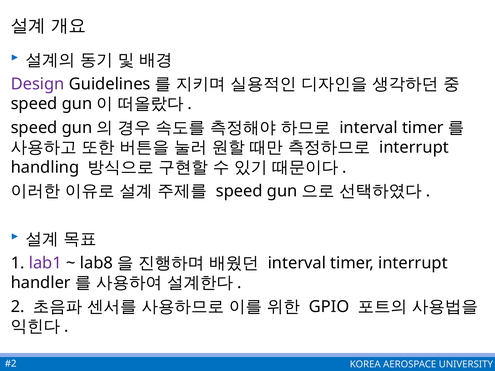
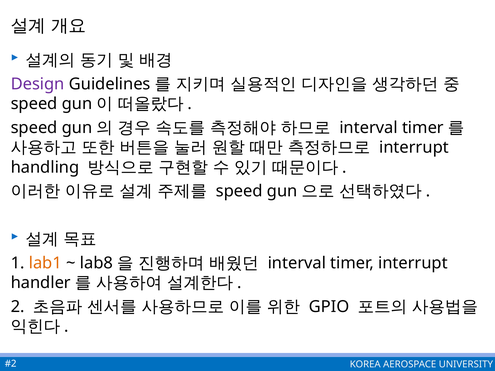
lab1 colour: purple -> orange (45, 263)
